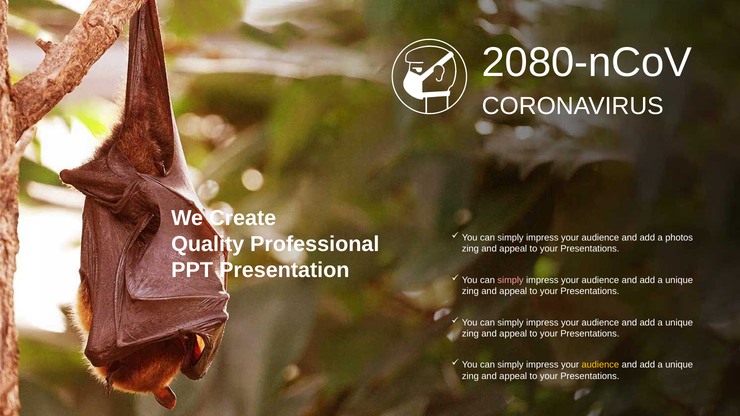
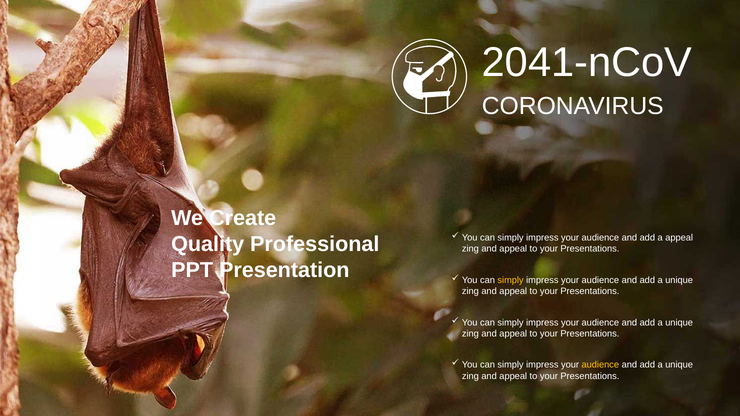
2080-nCoV: 2080-nCoV -> 2041-nCoV (587, 63)
a photos: photos -> appeal (679, 238)
simply colour: pink -> yellow (511, 280)
